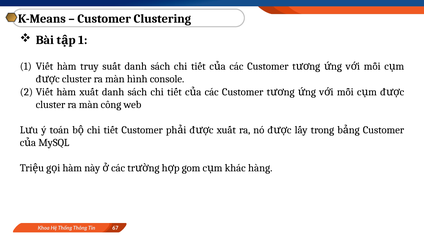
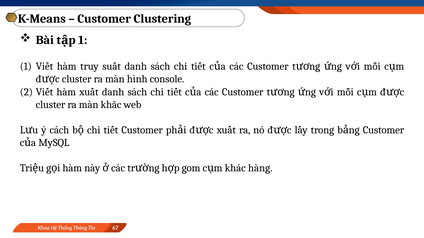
công: công -> khắc (111, 105)
toán: toán -> cách (59, 130)
